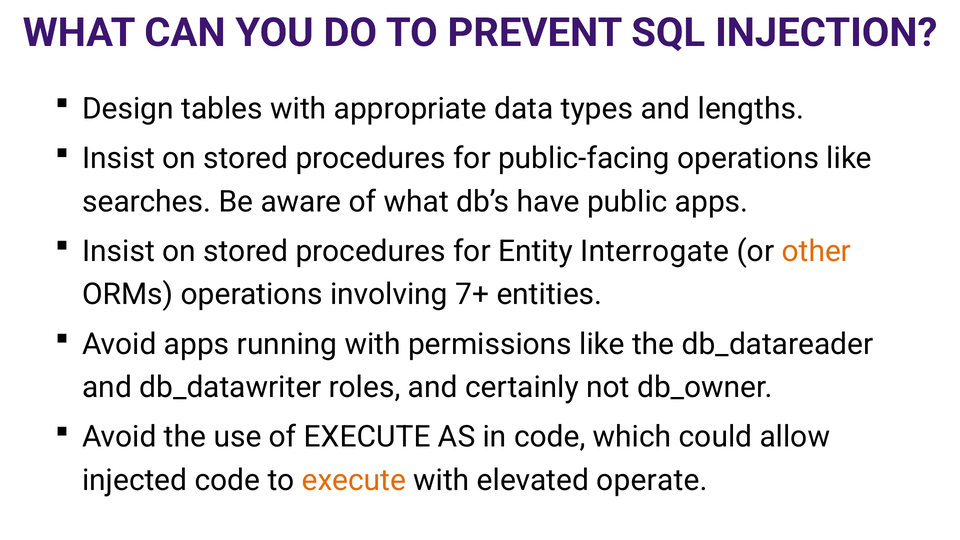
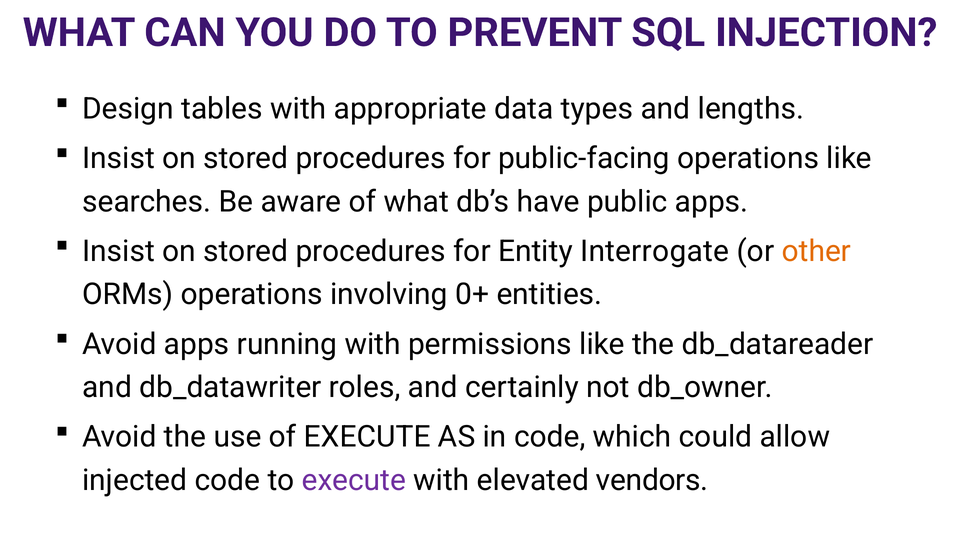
7+: 7+ -> 0+ (472, 295)
execute colour: orange -> purple (354, 480)
operate: operate -> vendors (652, 480)
